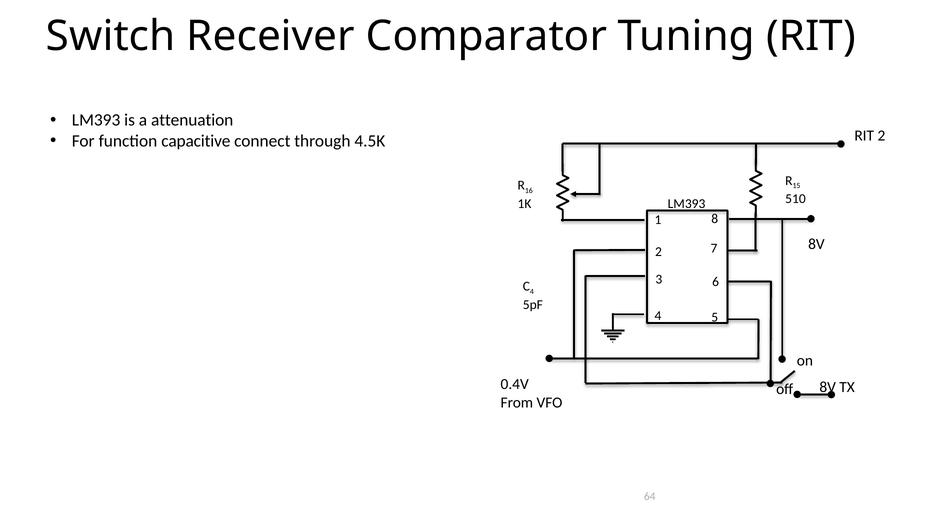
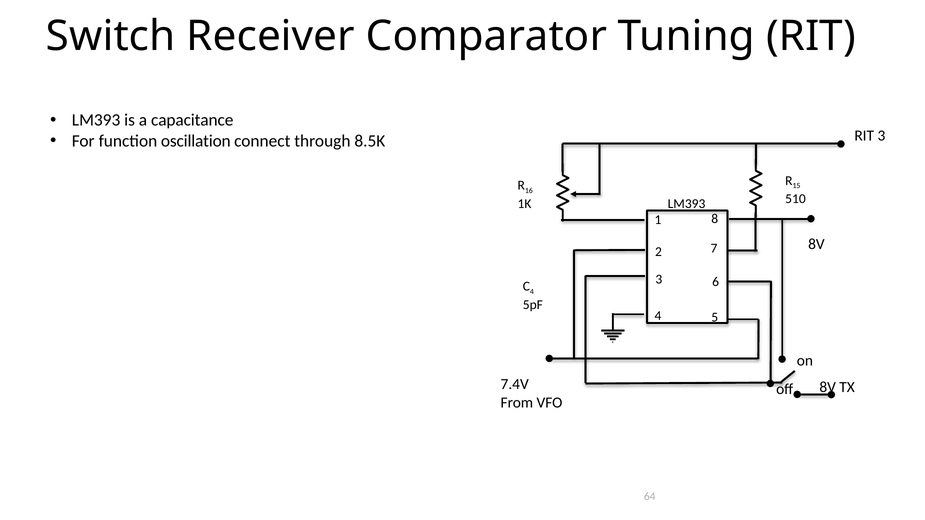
attenuation: attenuation -> capacitance (192, 120)
RIT 2: 2 -> 3 (881, 136)
capacitive: capacitive -> oscillation (196, 141)
4.5K: 4.5K -> 8.5K (370, 141)
0.4V: 0.4V -> 7.4V (515, 384)
